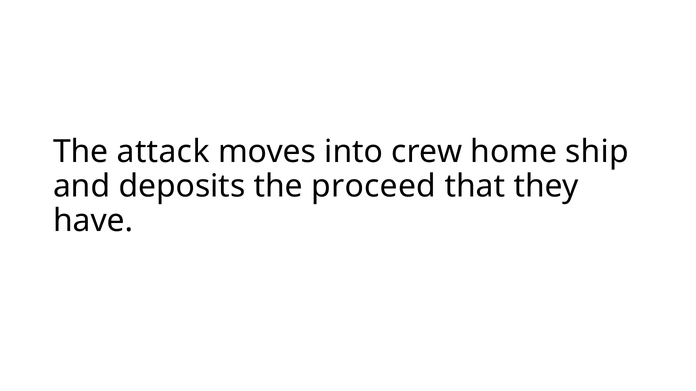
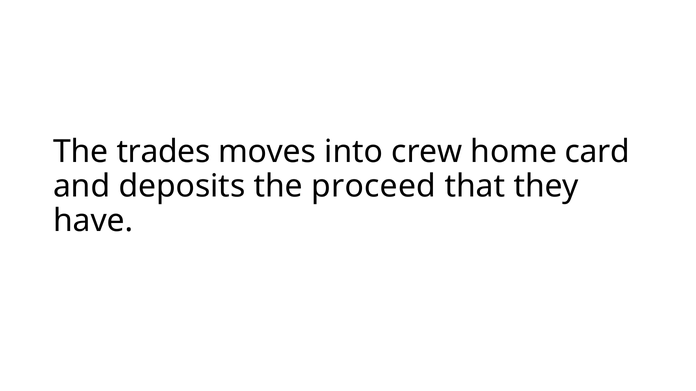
attack: attack -> trades (163, 152)
ship: ship -> card (597, 152)
